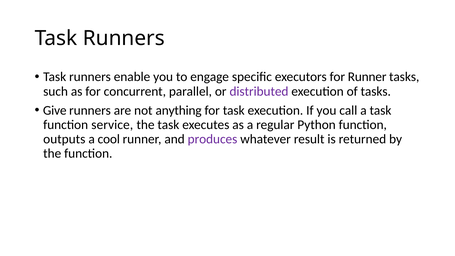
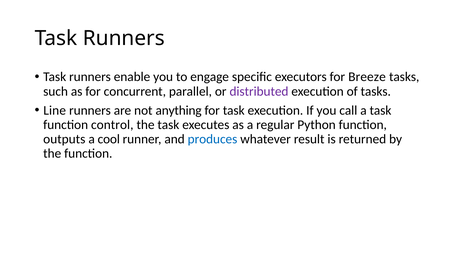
for Runner: Runner -> Breeze (367, 77)
Give: Give -> Line (55, 110)
service: service -> control (112, 125)
produces colour: purple -> blue (212, 139)
